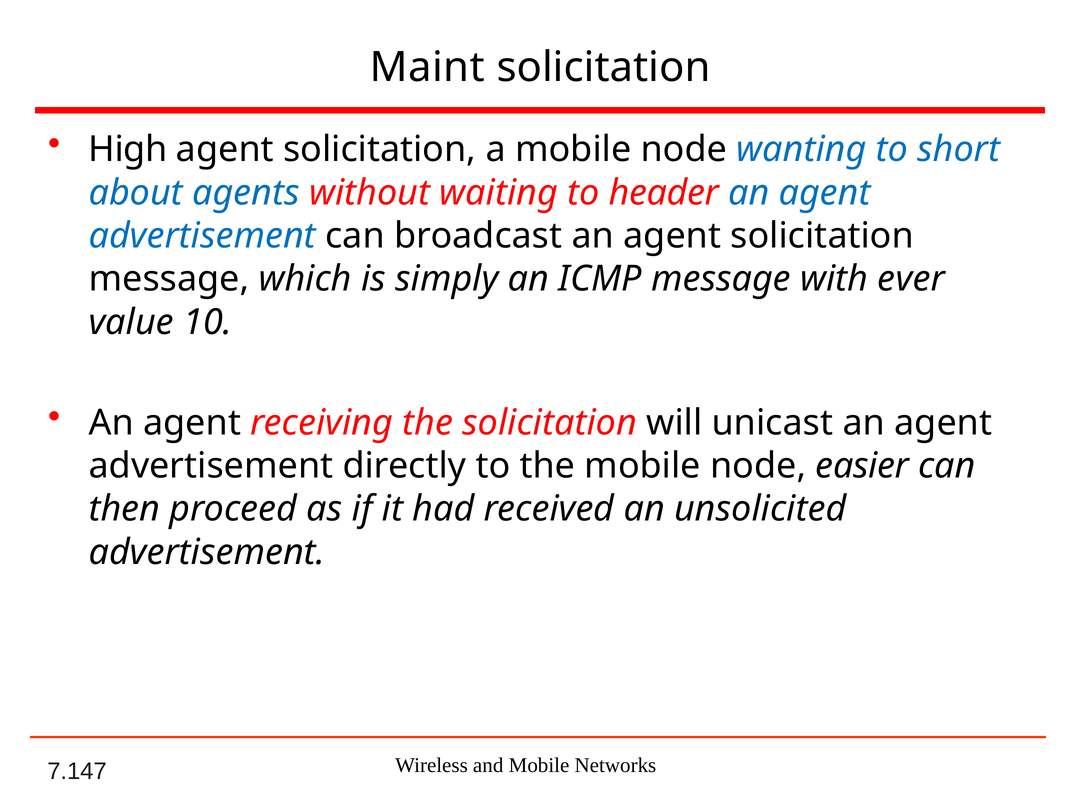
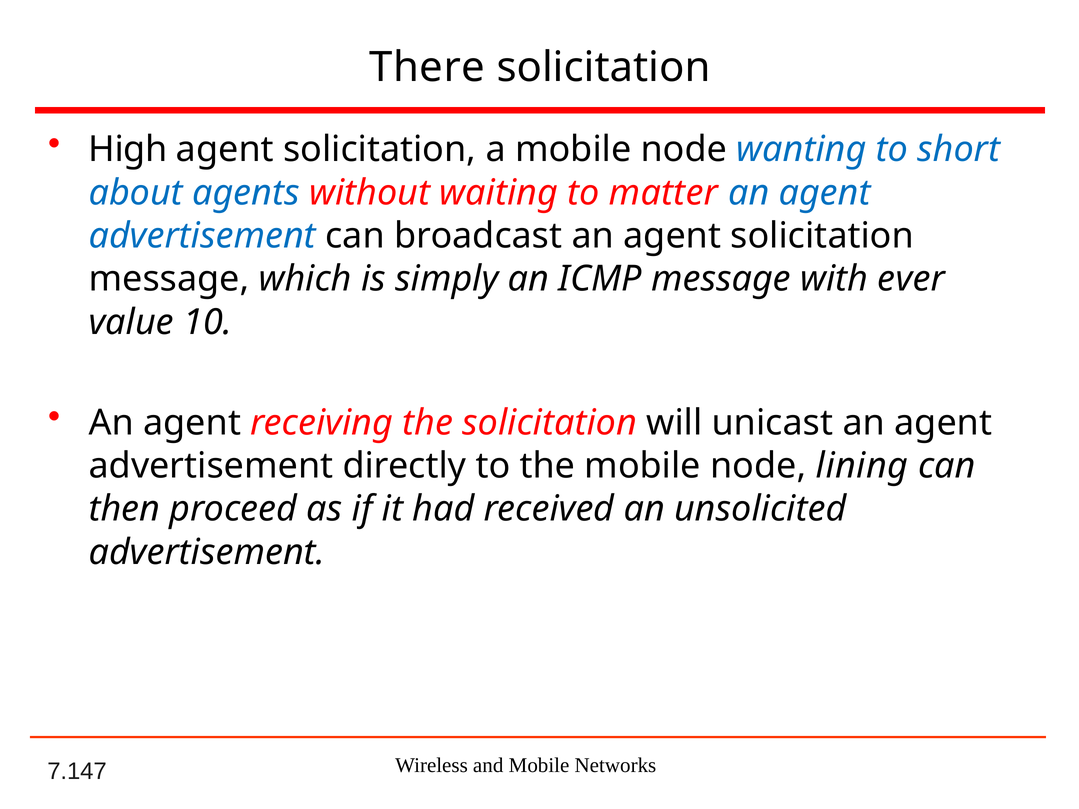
Maint: Maint -> There (427, 67)
header: header -> matter (664, 193)
easier: easier -> lining (862, 466)
